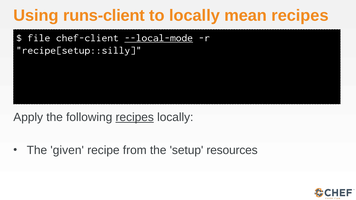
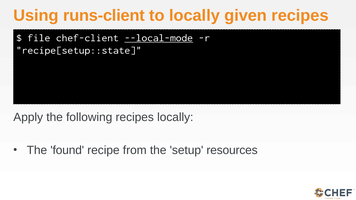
mean: mean -> given (246, 15)
recipe[setup::silly: recipe[setup::silly -> recipe[setup::state (79, 50)
recipes underline: present -> none (135, 117)
given: given -> found (67, 150)
